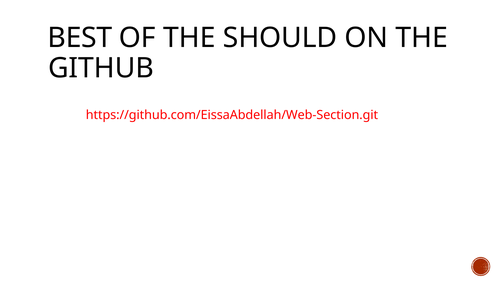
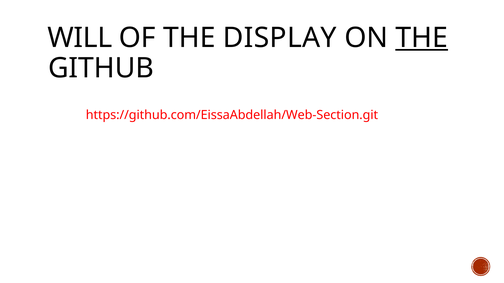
BEST: BEST -> WILL (80, 38)
SHOULD: SHOULD -> DISPLAY (280, 38)
THE underline: none -> present (422, 38)
